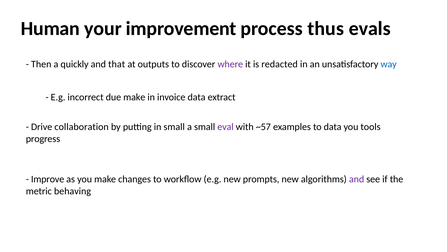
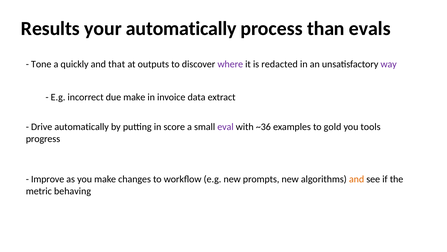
Human: Human -> Results (50, 29)
your improvement: improvement -> automatically (181, 29)
thus: thus -> than (326, 29)
Then: Then -> Tone (41, 64)
way colour: blue -> purple (389, 64)
Drive collaboration: collaboration -> automatically (82, 127)
in small: small -> score (174, 127)
~57: ~57 -> ~36 (263, 127)
to data: data -> gold (333, 127)
and colour: purple -> orange (357, 179)
